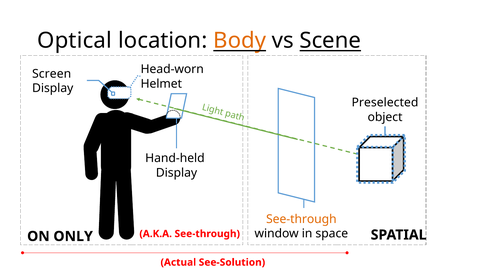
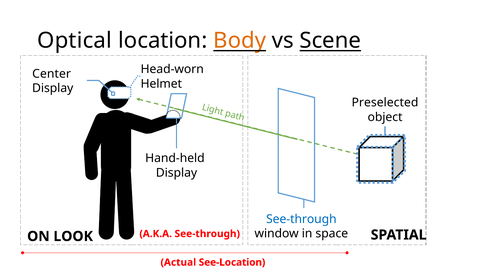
Screen: Screen -> Center (52, 74)
See-through colour: orange -> blue (301, 219)
ONLY: ONLY -> LOOK (73, 237)
See-Solution: See-Solution -> See-Location (232, 263)
